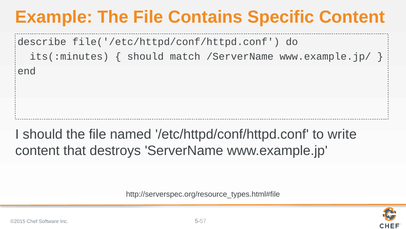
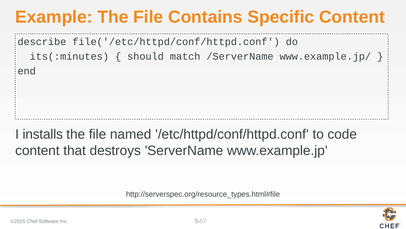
I should: should -> installs (43, 134)
write: write -> code (342, 134)
